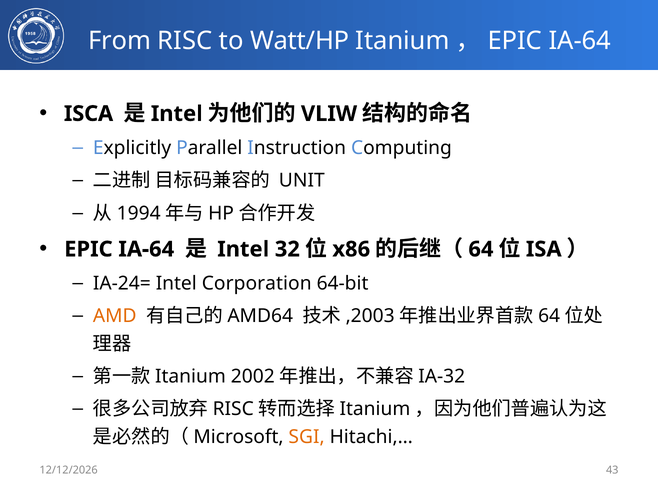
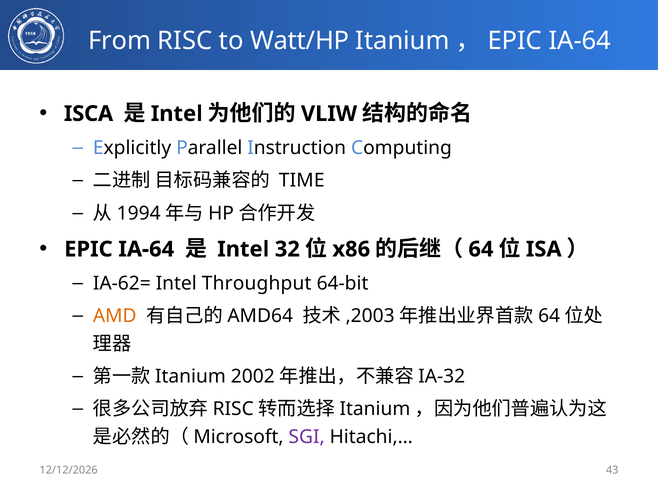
UNIT: UNIT -> TIME (302, 181)
IA-24=: IA-24= -> IA-62= (122, 284)
Corporation: Corporation -> Throughput (257, 284)
SGI colour: orange -> purple (307, 437)
